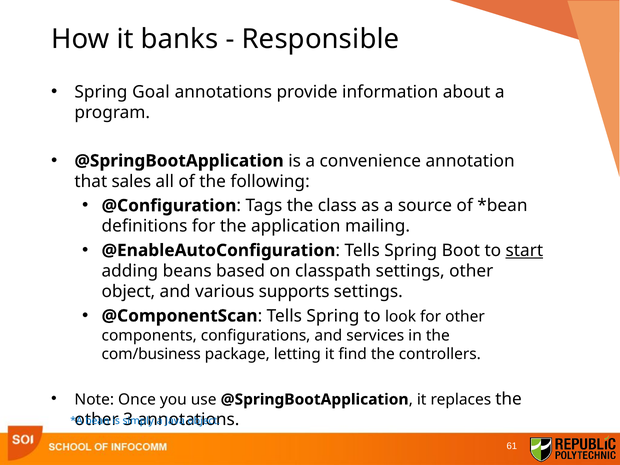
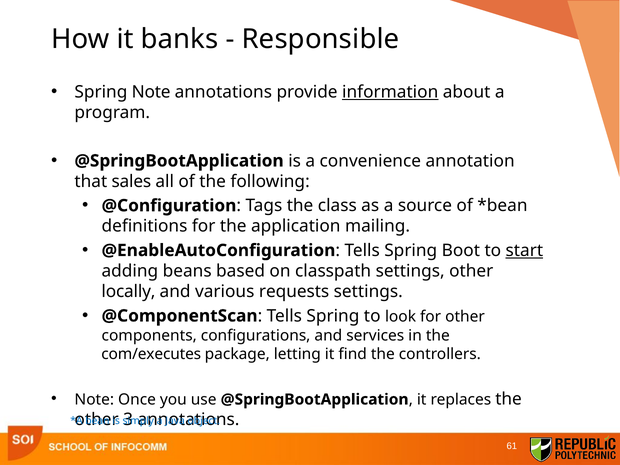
Spring Goal: Goal -> Note (151, 92)
information underline: none -> present (390, 92)
object: object -> locally (128, 292)
supports: supports -> requests (294, 292)
com/business: com/business -> com/executes (151, 354)
